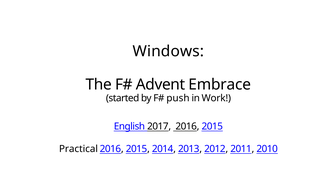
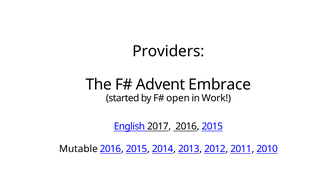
Windows: Windows -> Providers (168, 51)
push: push -> open (178, 98)
Practical: Practical -> Mutable (78, 149)
